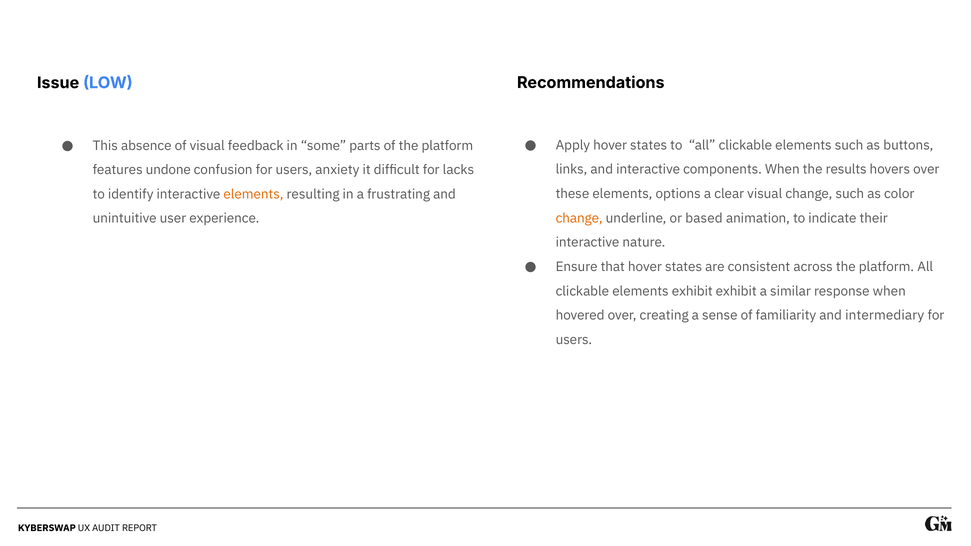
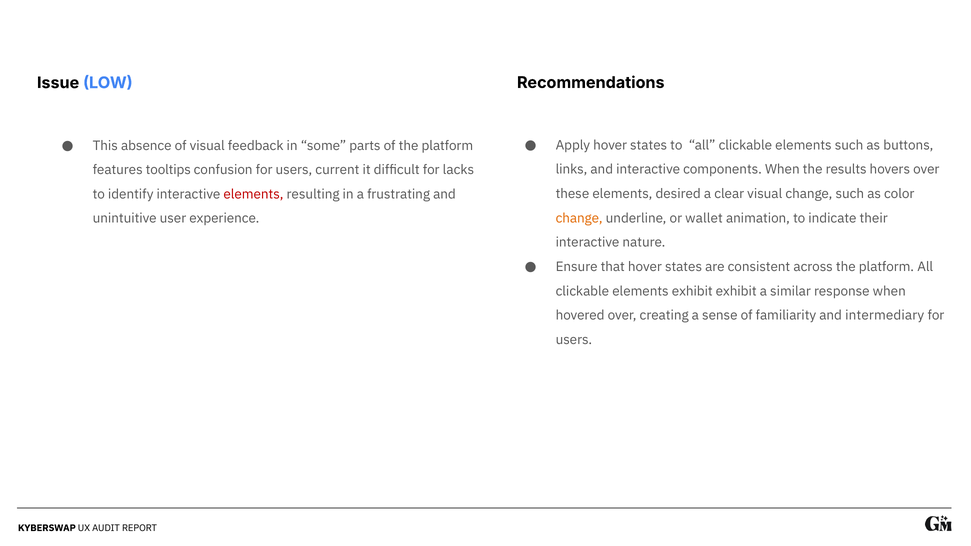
undone: undone -> tooltips (168, 170)
anxiety: anxiety -> current (337, 170)
options: options -> desired (678, 194)
elements colour: orange -> red (254, 194)
based: based -> wallet (704, 218)
